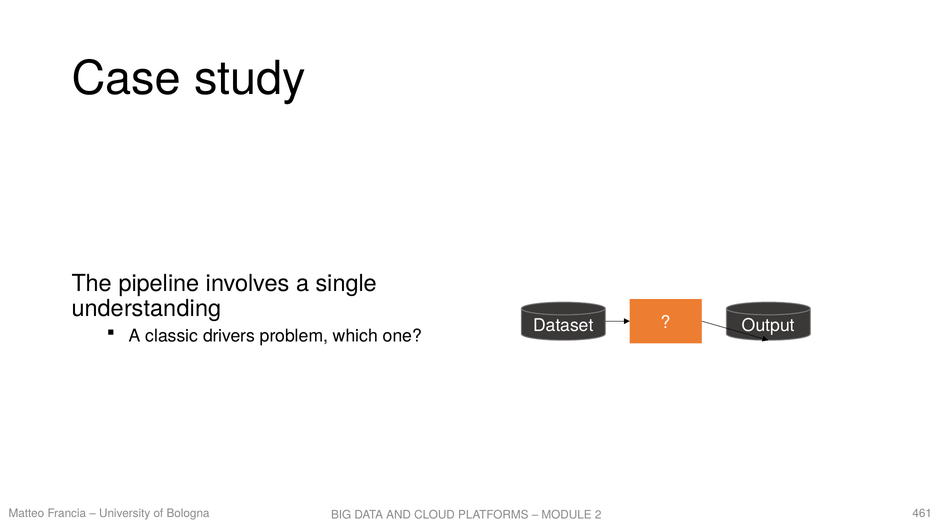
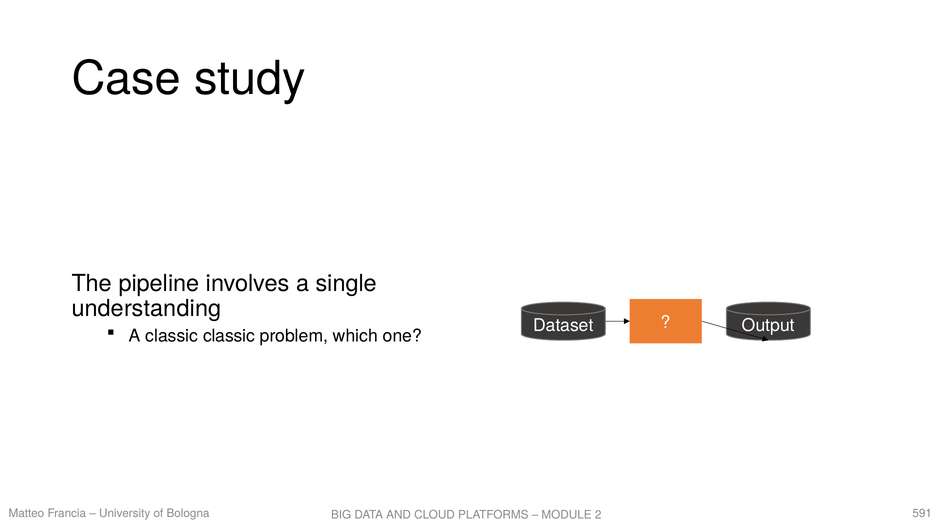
classic drivers: drivers -> classic (229, 336)
461: 461 -> 591 (922, 514)
